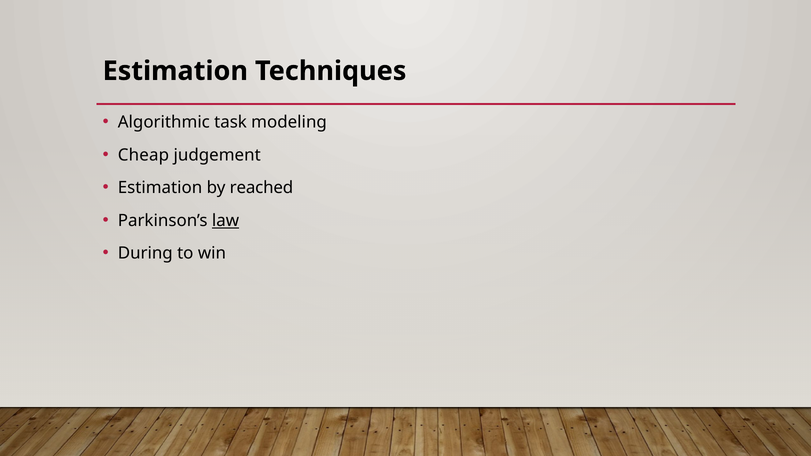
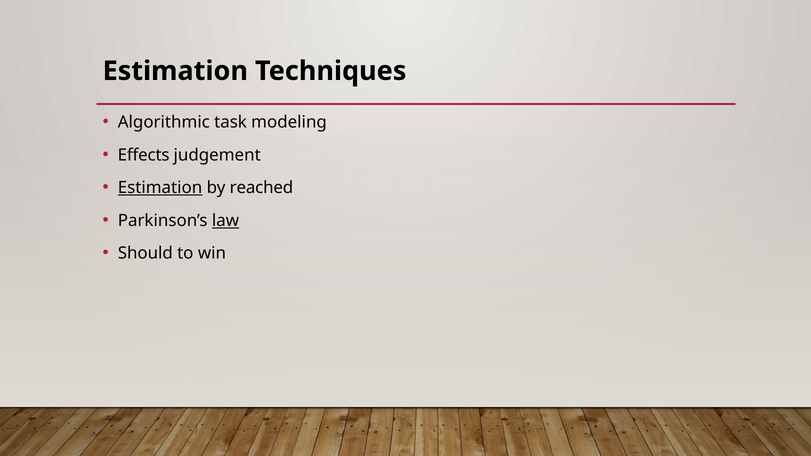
Cheap: Cheap -> Effects (144, 155)
Estimation underline: none -> present (160, 188)
During: During -> Should (145, 253)
